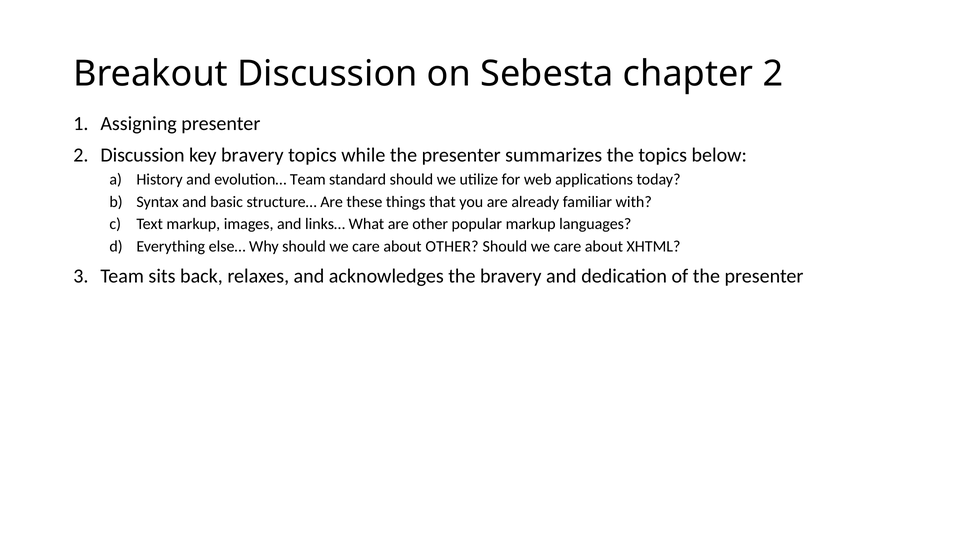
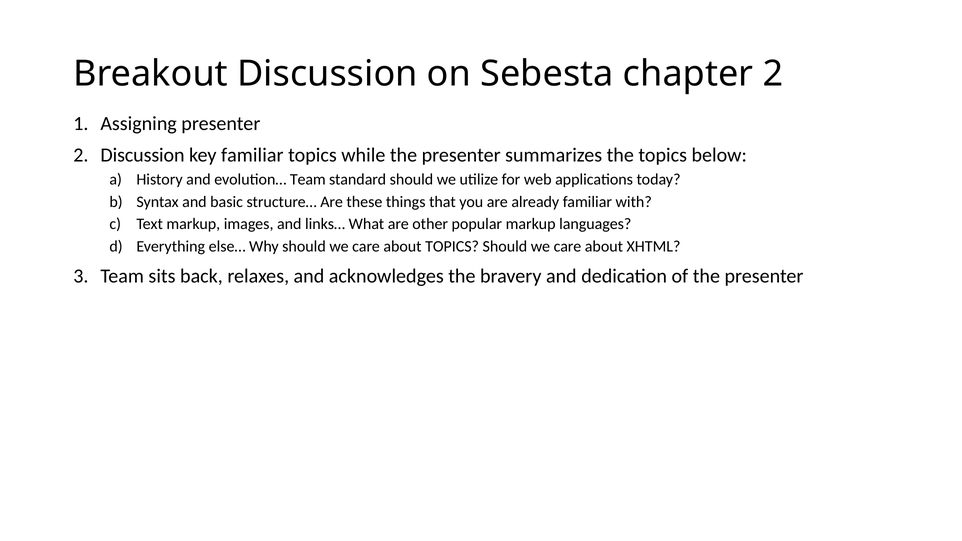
key bravery: bravery -> familiar (252, 155)
about OTHER: OTHER -> TOPICS (452, 246)
